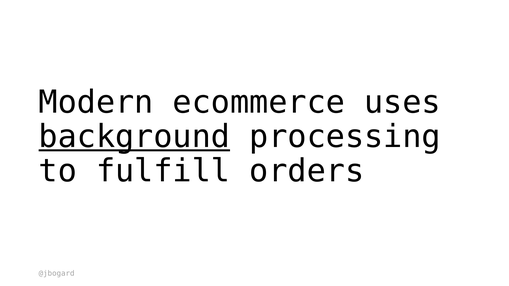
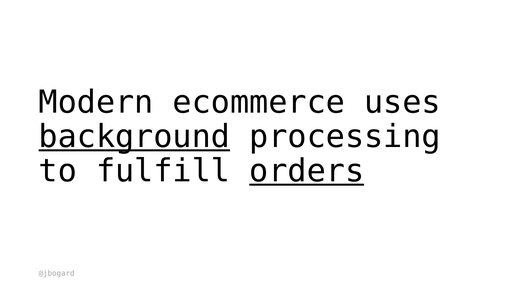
orders underline: none -> present (307, 171)
